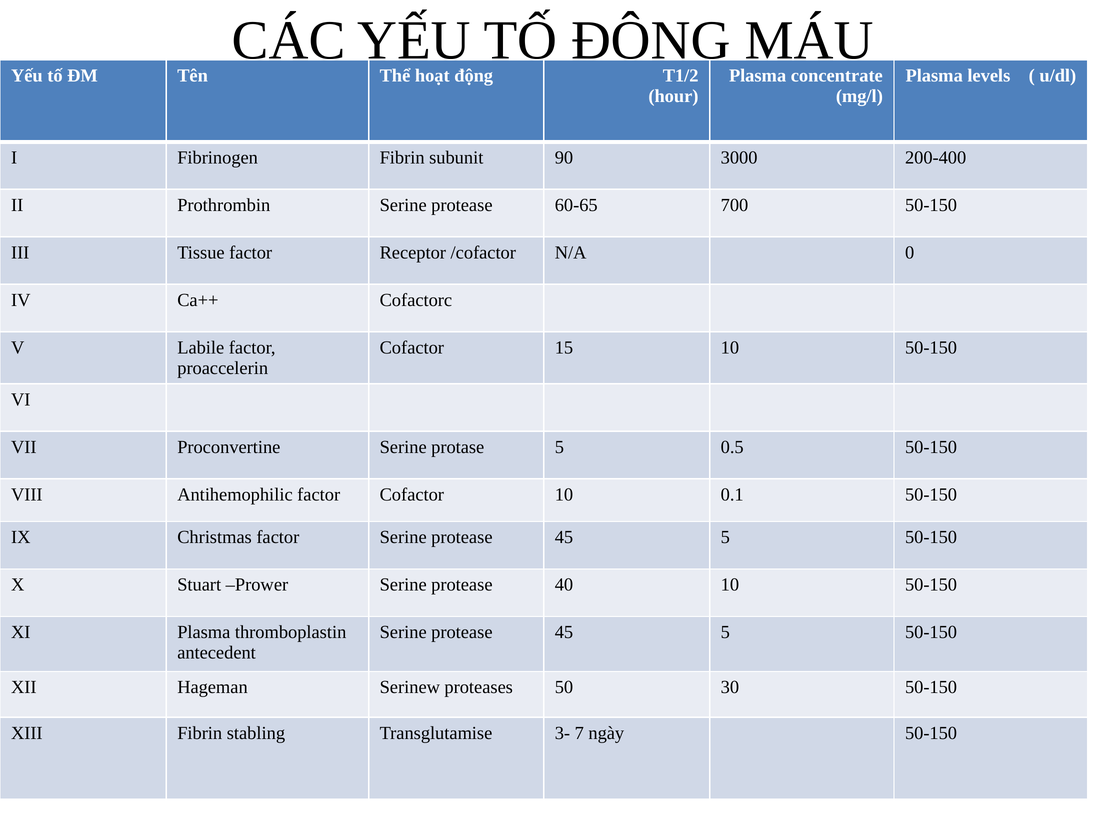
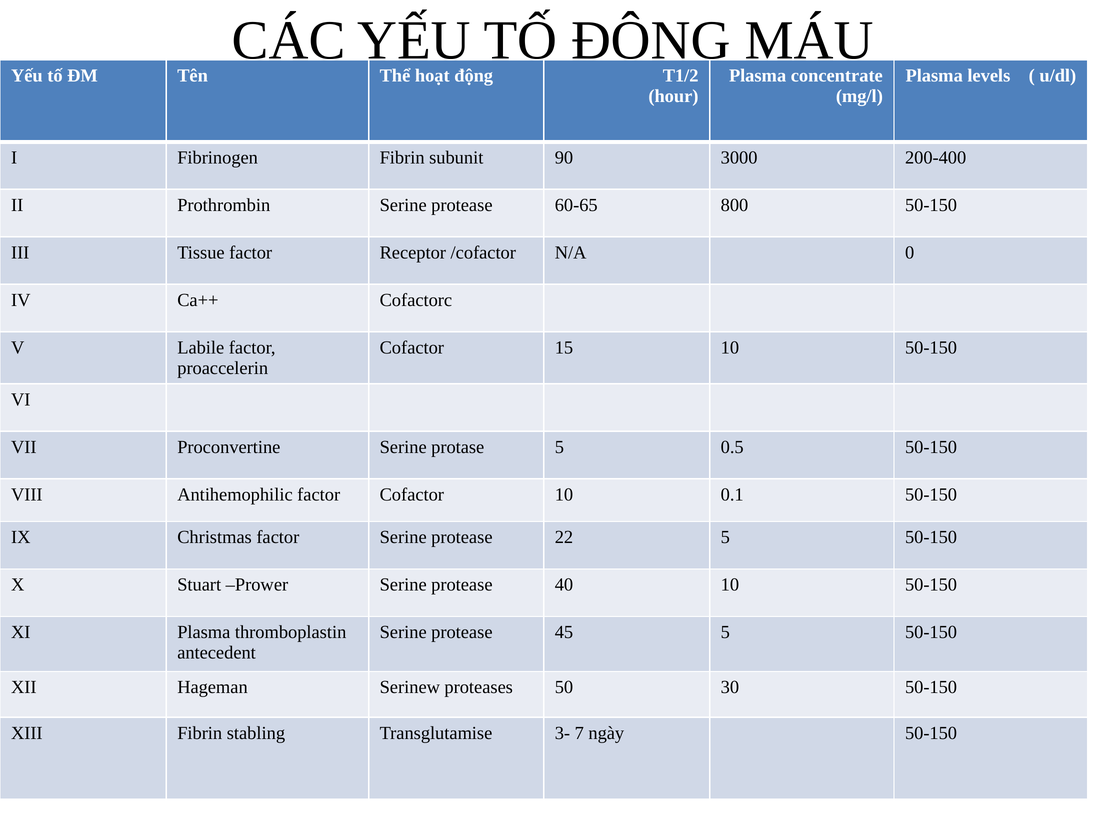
700: 700 -> 800 (734, 205)
factor Serine protease 45: 45 -> 22 (564, 538)
